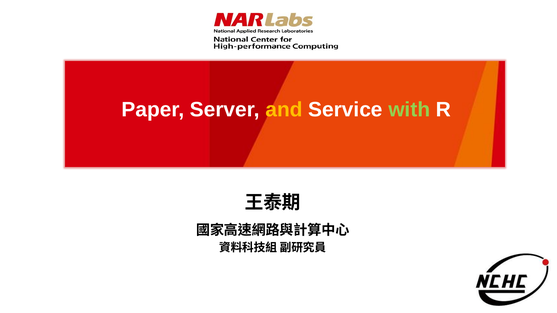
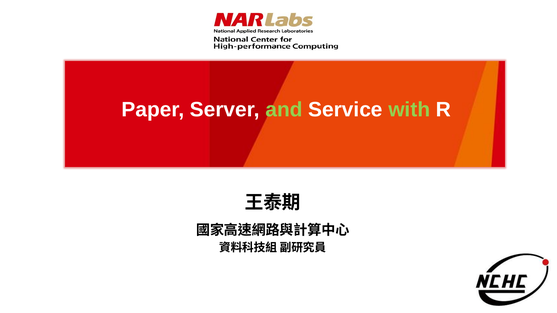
and colour: yellow -> light green (284, 110)
